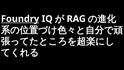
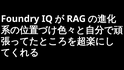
Foundry underline: present -> none (20, 19)
